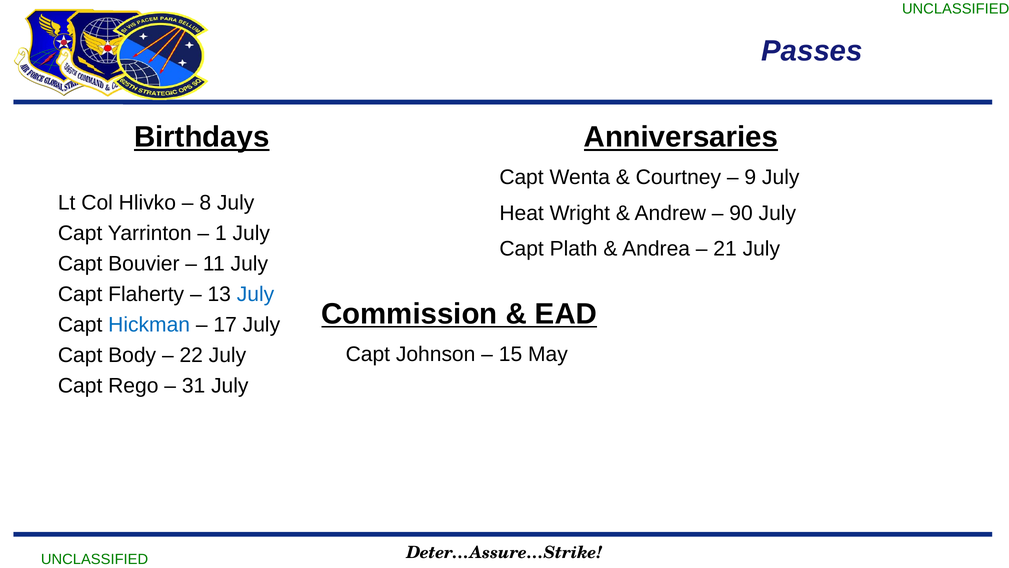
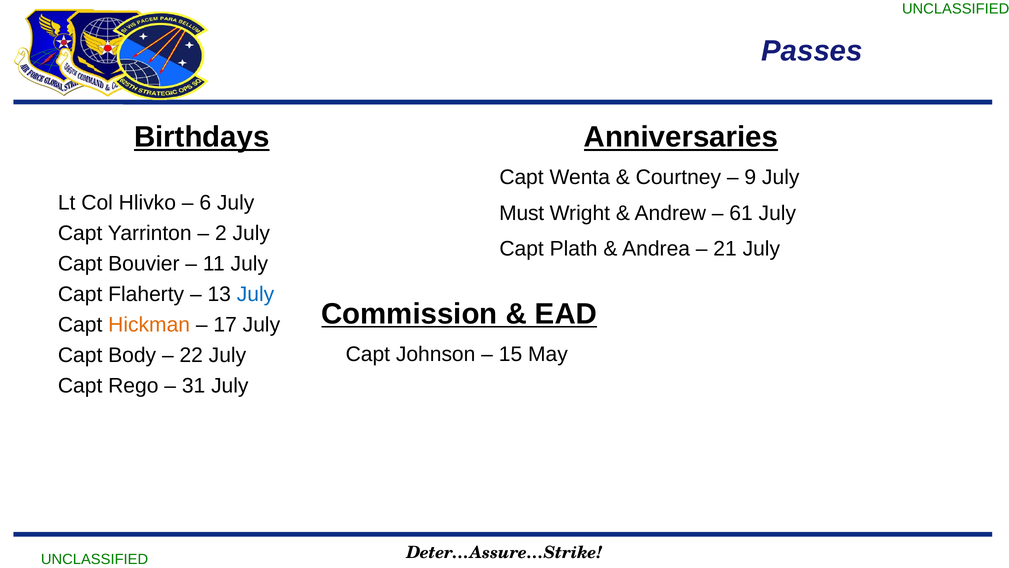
8: 8 -> 6 (205, 202)
Heat: Heat -> Must (522, 213)
90: 90 -> 61 (741, 213)
1: 1 -> 2 (221, 233)
Hickman colour: blue -> orange (149, 324)
